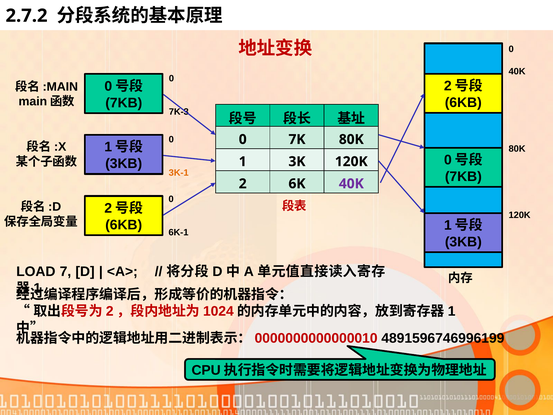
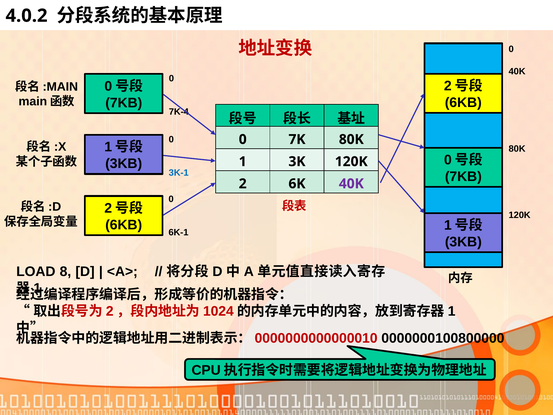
2.7.2: 2.7.2 -> 4.0.2 (27, 16)
7K-3: 7K-3 -> 7K-4 (179, 112)
3K-1 colour: orange -> blue (179, 173)
7: 7 -> 8 (65, 272)
4891596746996199: 4891596746996199 -> 0000000100800000 (443, 338)
